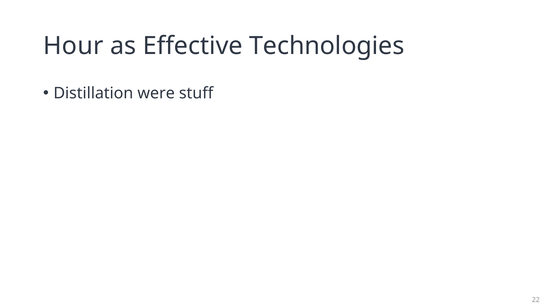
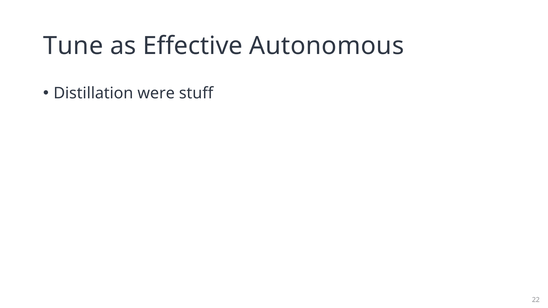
Hour: Hour -> Tune (73, 46)
Technologies: Technologies -> Autonomous (327, 46)
